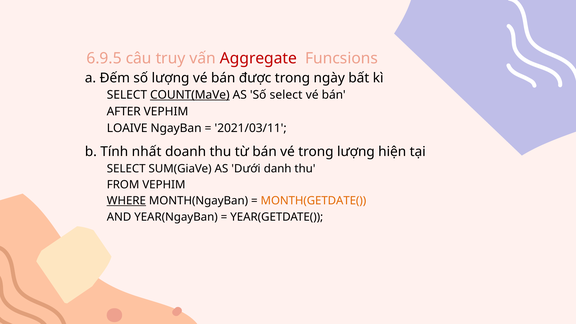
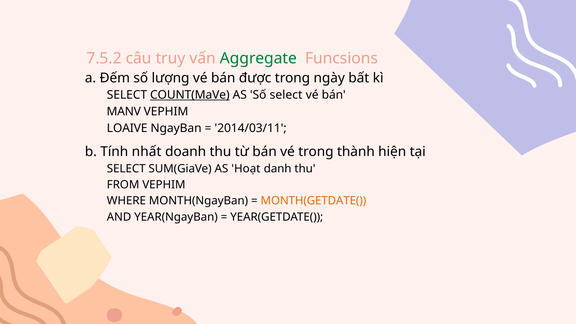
6.9.5: 6.9.5 -> 7.5.2 (104, 58)
Aggregate colour: red -> green (258, 58)
AFTER: AFTER -> MANV (124, 112)
2021/03/11: 2021/03/11 -> 2014/03/11 (251, 128)
trong lượng: lượng -> thành (356, 152)
Dưới: Dưới -> Hoạt (246, 169)
WHERE underline: present -> none (126, 201)
